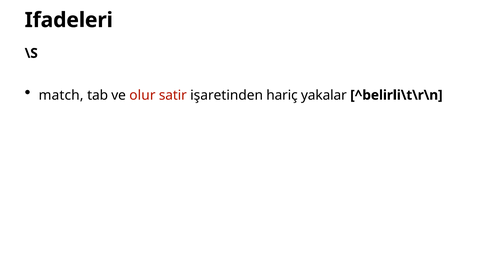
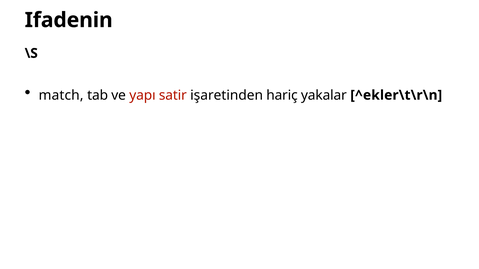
Ifadeleri: Ifadeleri -> Ifadenin (69, 20)
olur: olur -> yapı (142, 95)
^belirli\t\r\n: ^belirli\t\r\n -> ^ekler\t\r\n (396, 95)
